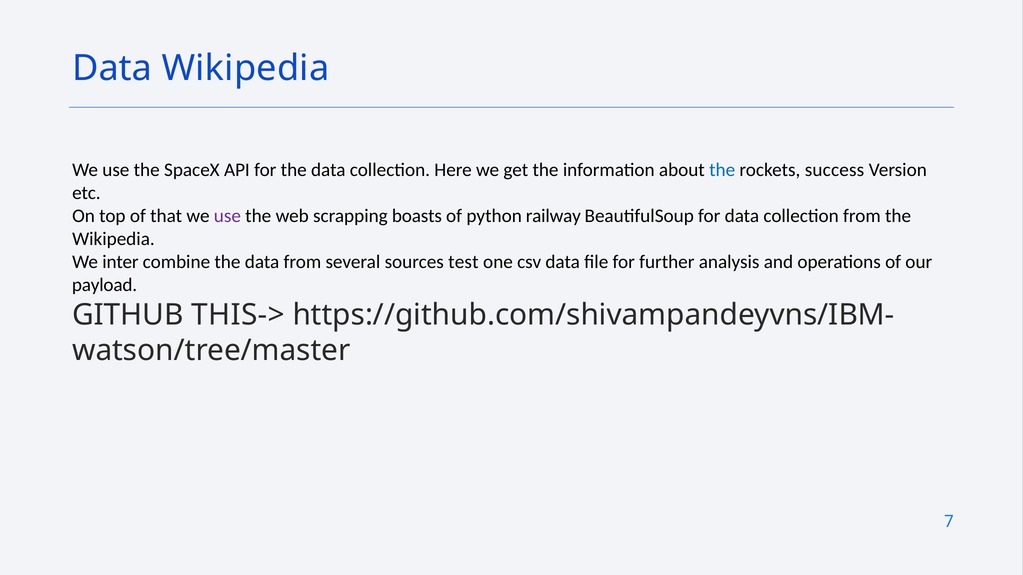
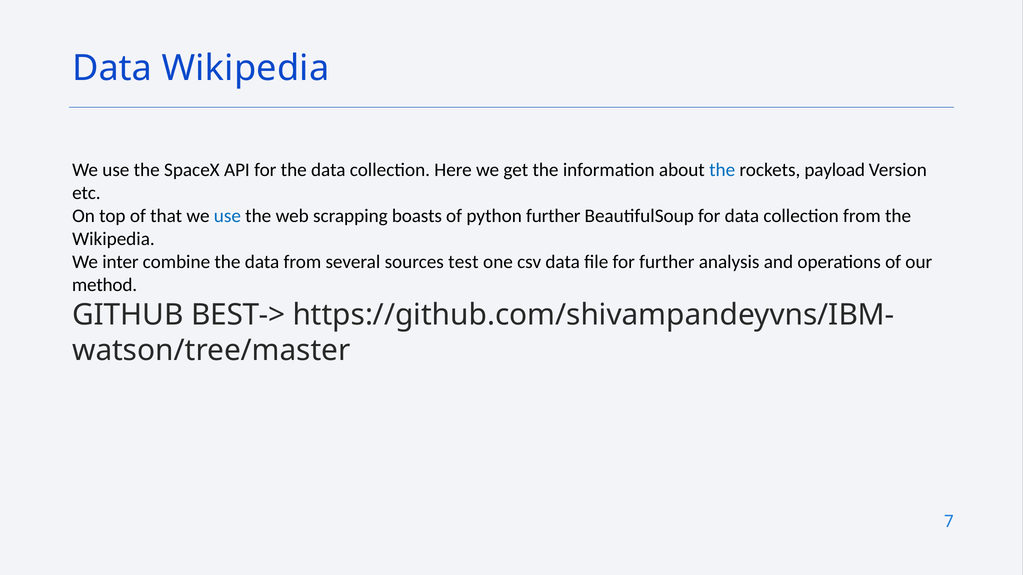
success: success -> payload (835, 170)
use colour: purple -> blue (227, 216)
python railway: railway -> further (553, 216)
payload: payload -> method (105, 285)
THIS->: THIS-> -> BEST-> (238, 315)
